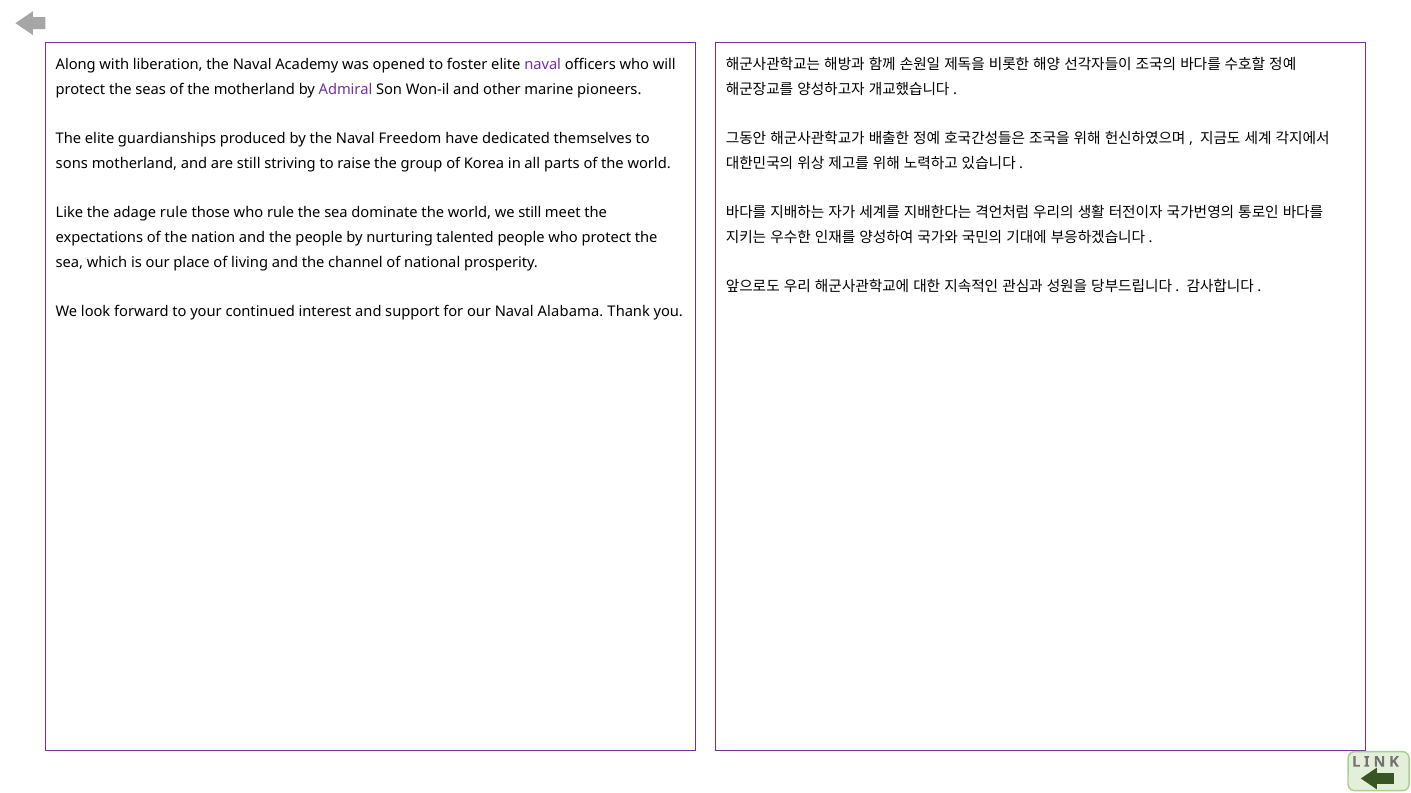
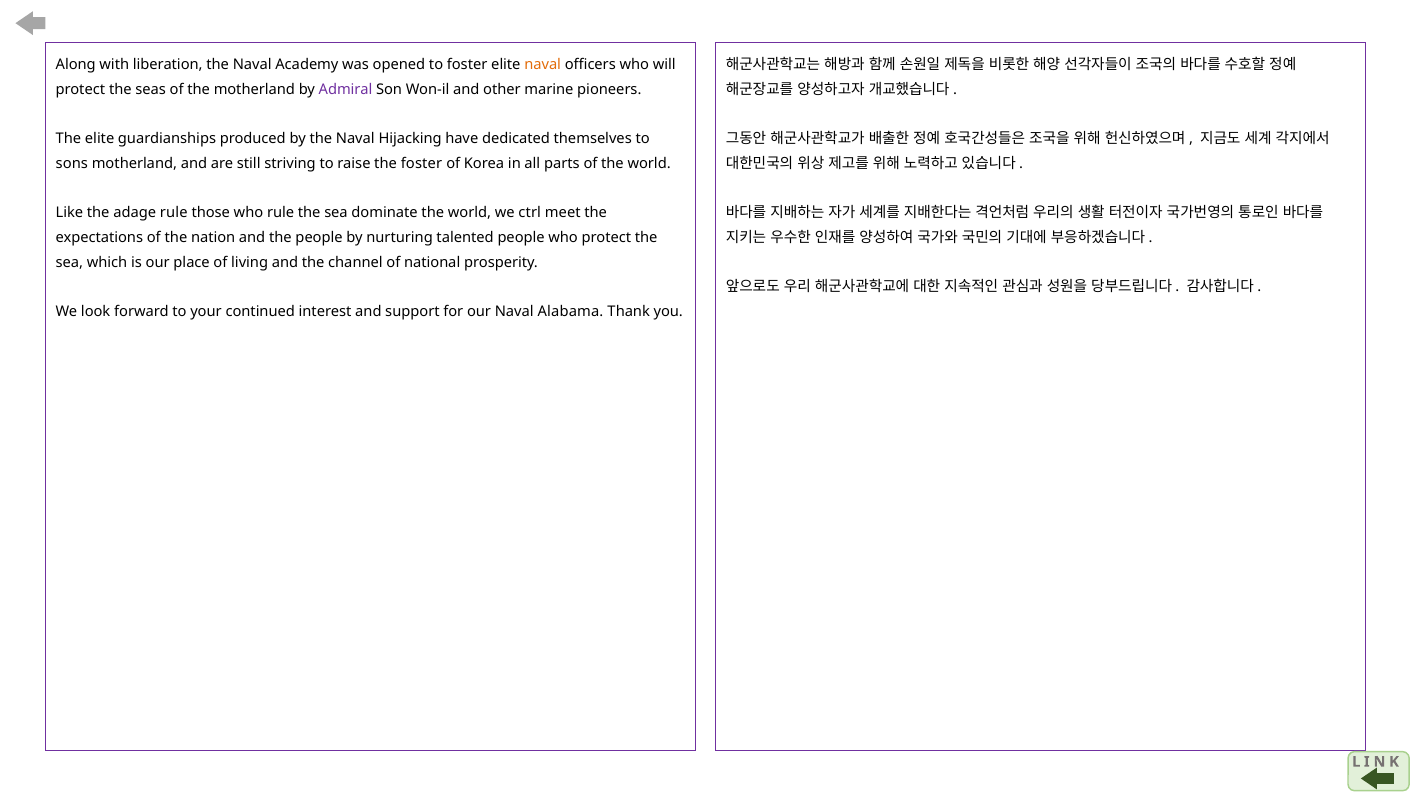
naval colour: purple -> orange (543, 65)
Freedom: Freedom -> Hijacking (410, 139)
the group: group -> foster (421, 164)
we still: still -> ctrl (530, 213)
